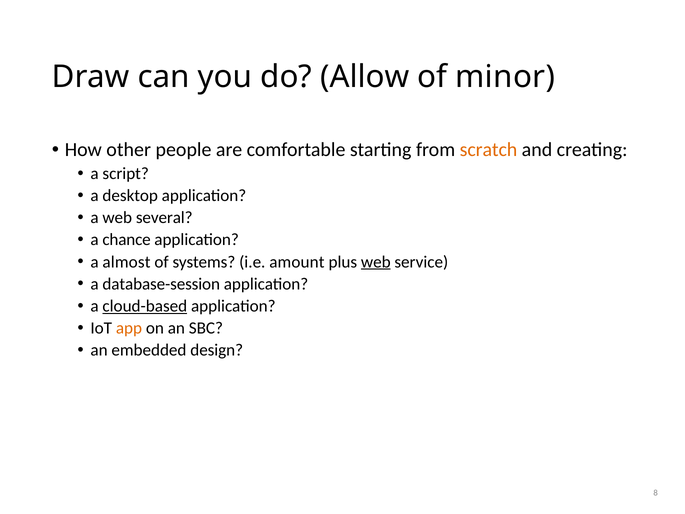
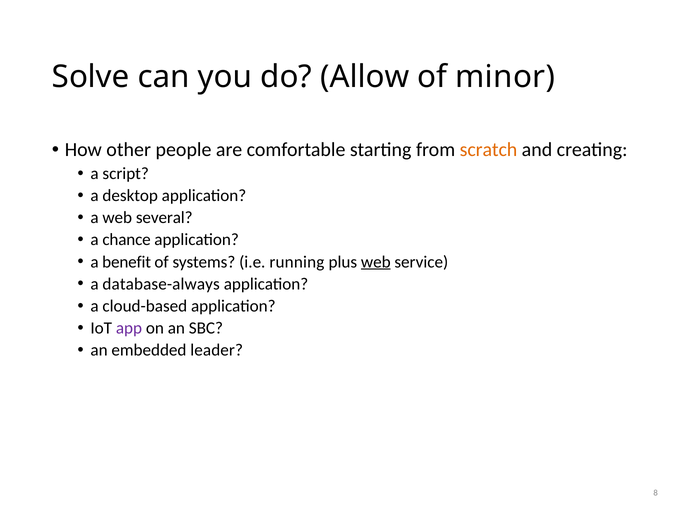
Draw: Draw -> Solve (91, 77)
almost: almost -> benefit (127, 262)
amount: amount -> running (297, 262)
database-session: database-session -> database-always (161, 284)
cloud-based underline: present -> none (145, 306)
app colour: orange -> purple (129, 328)
design: design -> leader (217, 350)
